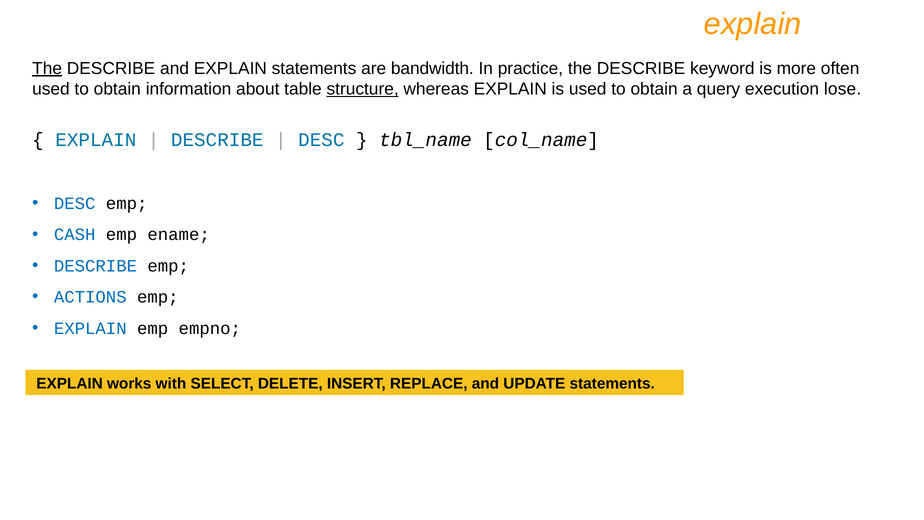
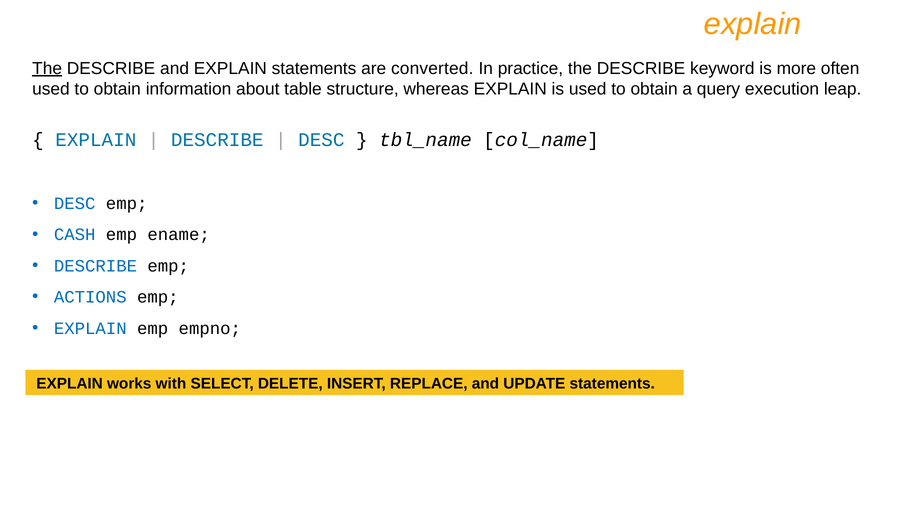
bandwidth: bandwidth -> converted (432, 68)
structure underline: present -> none (363, 89)
lose: lose -> leap (843, 89)
